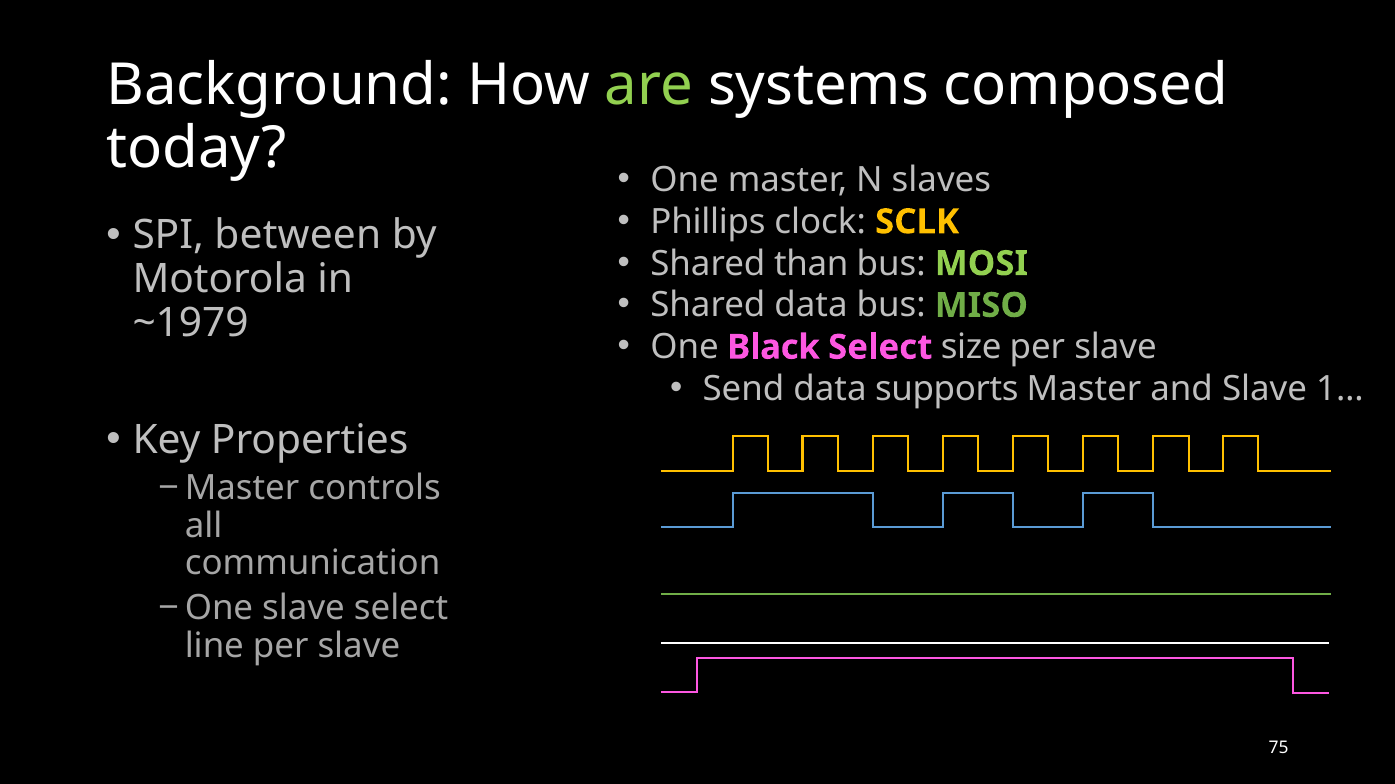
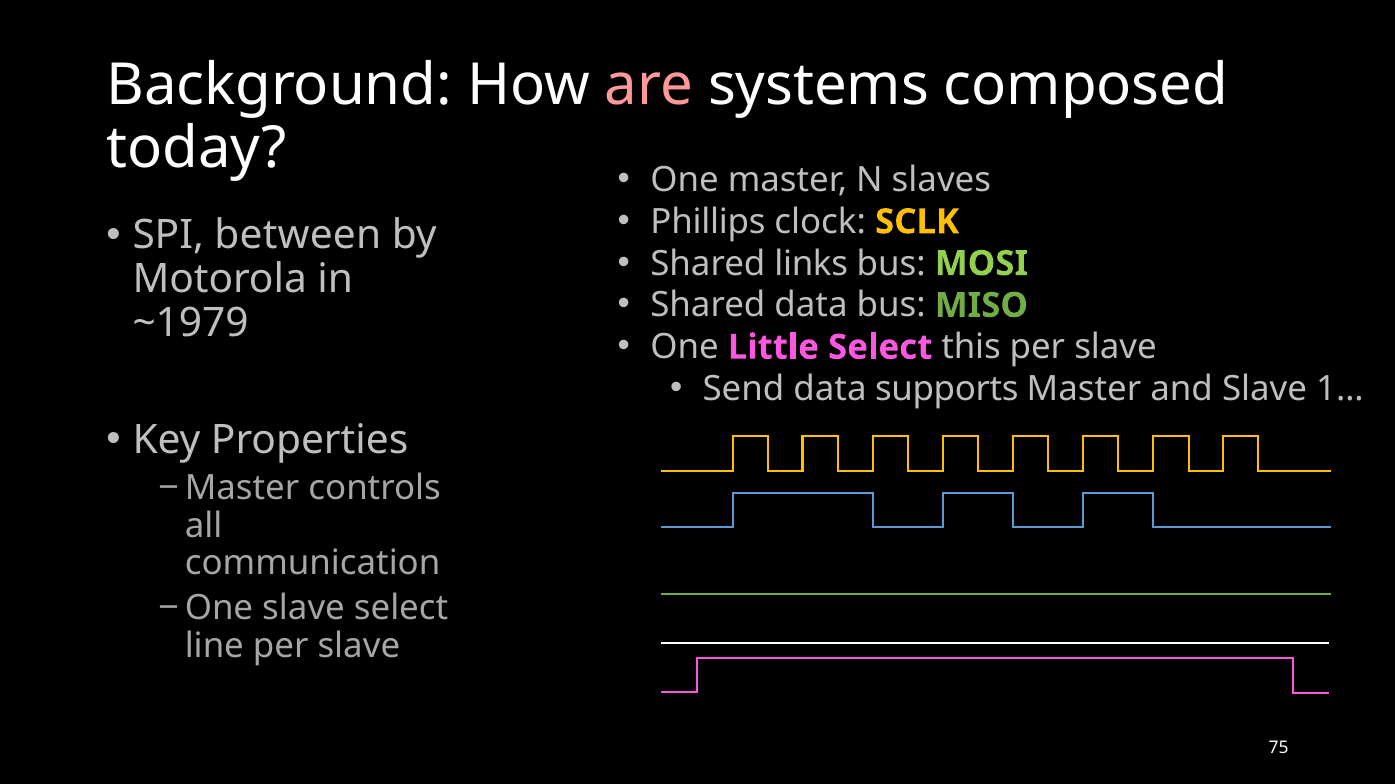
are colour: light green -> pink (649, 86)
than: than -> links (811, 264)
Black: Black -> Little (773, 348)
size: size -> this (971, 348)
